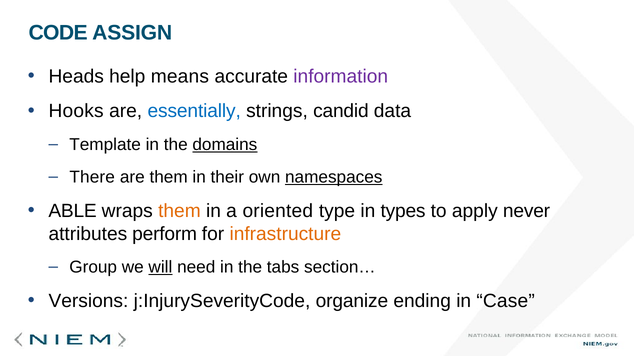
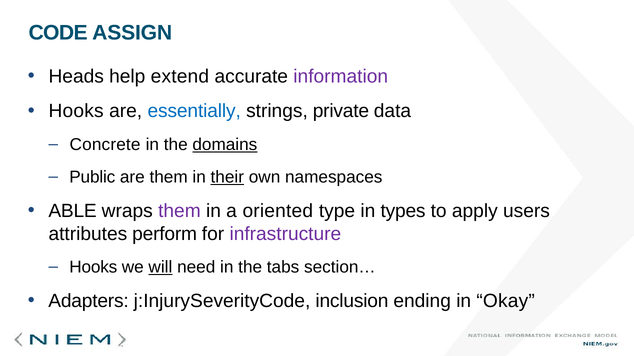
means: means -> extend (180, 76)
candid: candid -> private (341, 111)
Template: Template -> Concrete (105, 145)
There: There -> Public (92, 177)
their underline: none -> present (227, 177)
namespaces underline: present -> none (334, 177)
them colour: orange -> purple (179, 211)
never: never -> users (526, 211)
infrastructure colour: orange -> purple (285, 234)
Group: Group -> Hooks (93, 268)
Versions: Versions -> Adapters (89, 301)
organize: organize -> inclusion (352, 301)
Case: Case -> Okay (506, 301)
